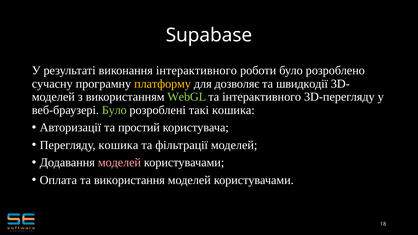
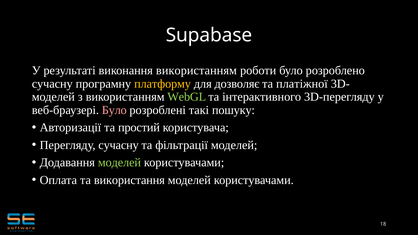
виконання інтерактивного: інтерактивного -> використанням (196, 71)
швидкодії: швидкодії -> платіжної (302, 84)
Було colour: light green -> pink (114, 110)
такі кошика: кошика -> пошуку (233, 110)
Перегляду кошика: кошика -> сучасну (119, 145)
моделей colour: pink -> light green (119, 163)
